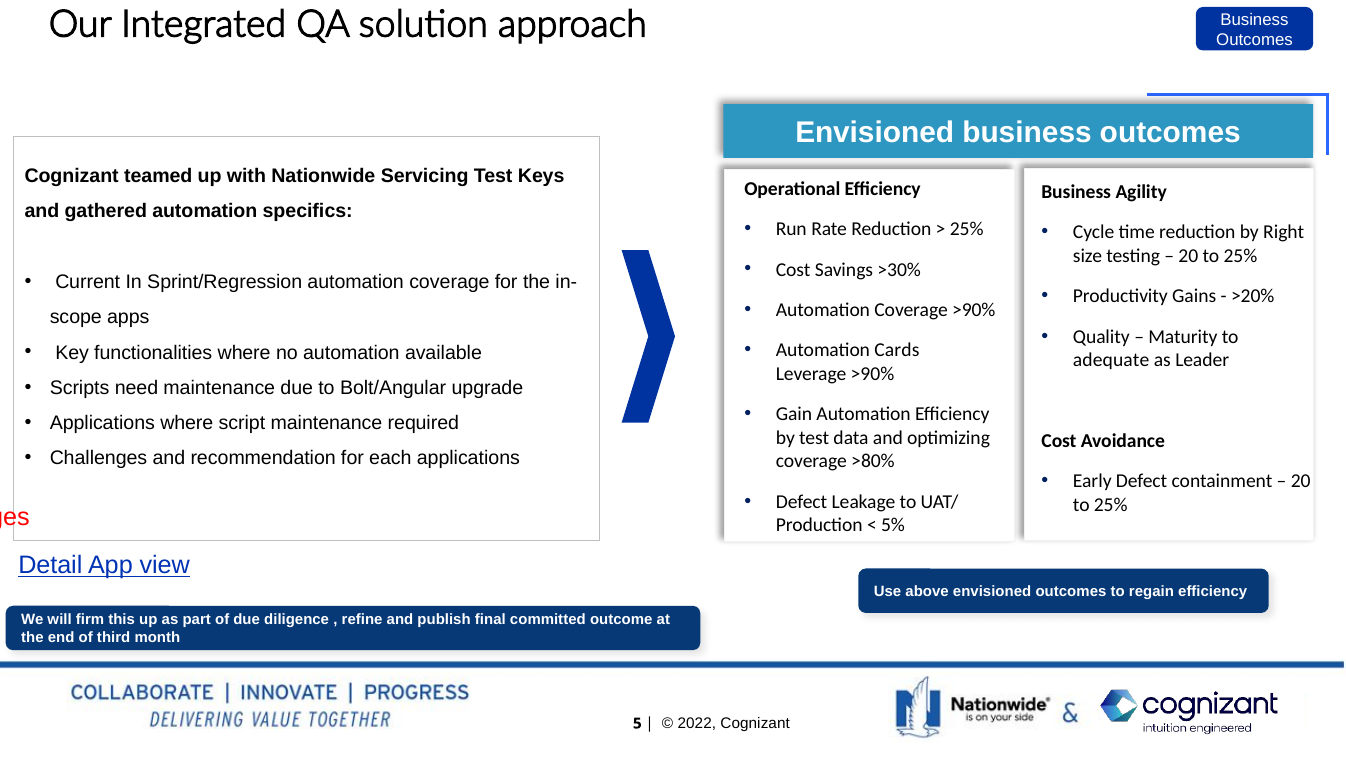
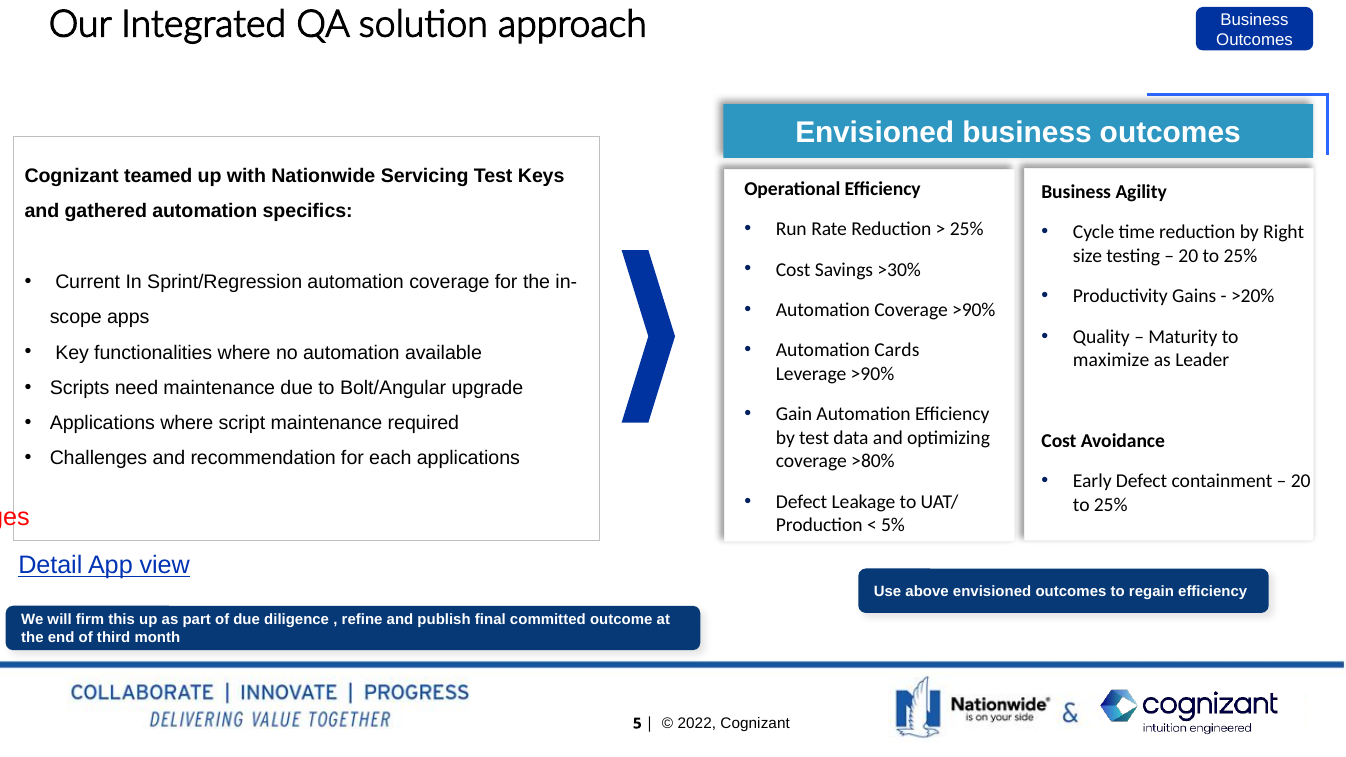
adequate: adequate -> maximize (1111, 360)
